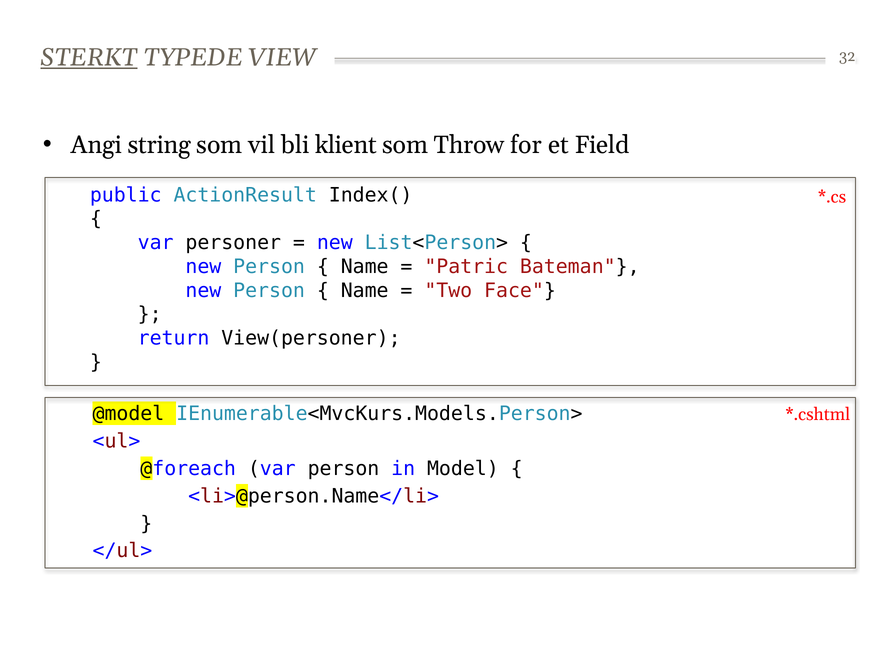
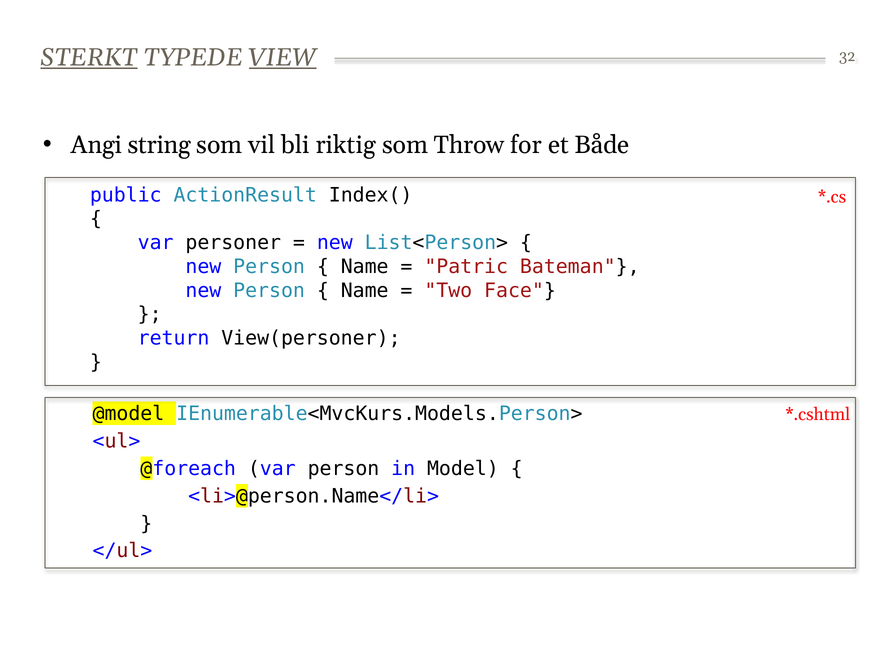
VIEW underline: none -> present (283, 58)
klient: klient -> riktig (346, 145)
Field: Field -> Både (602, 145)
